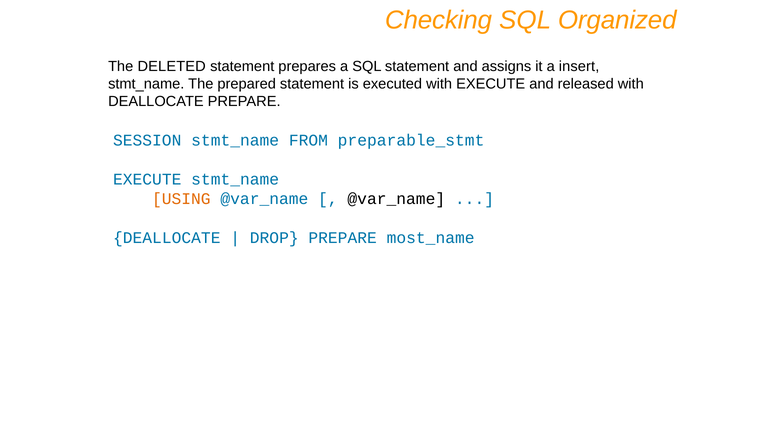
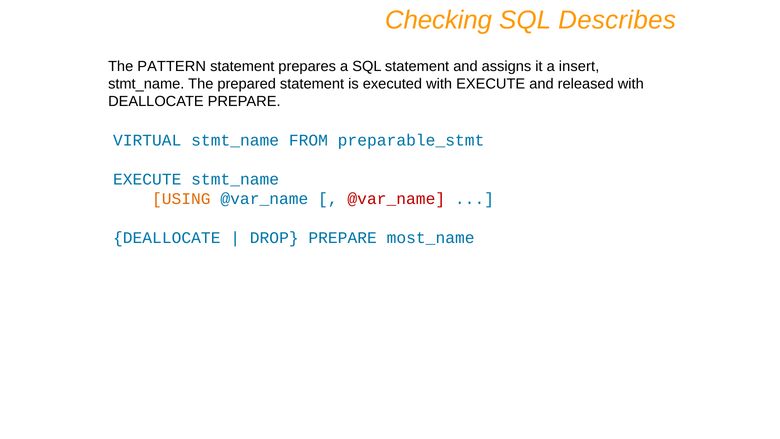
Organized: Organized -> Describes (617, 20)
DELETED: DELETED -> PATTERN (172, 66)
SESSION: SESSION -> VIRTUAL (147, 140)
@var_name colour: black -> red (396, 199)
